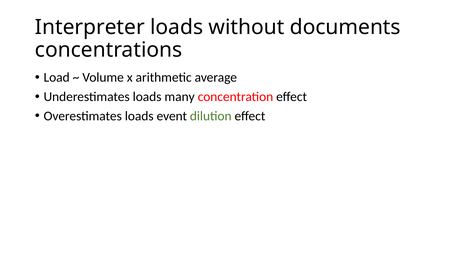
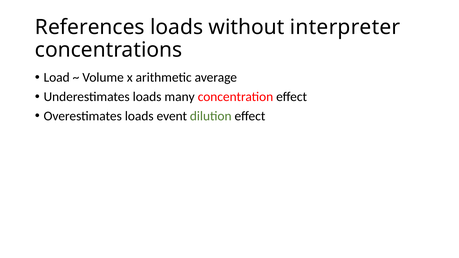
Interpreter: Interpreter -> References (90, 27)
documents: documents -> interpreter (345, 27)
